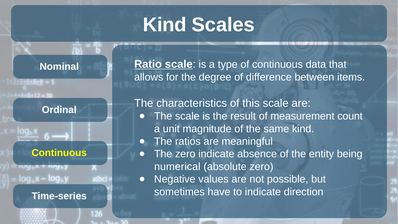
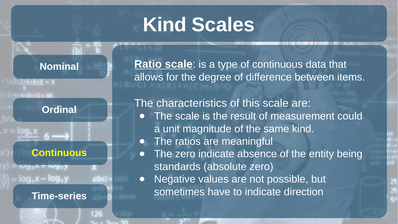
count: count -> could (350, 116)
numerical: numerical -> standards (177, 167)
